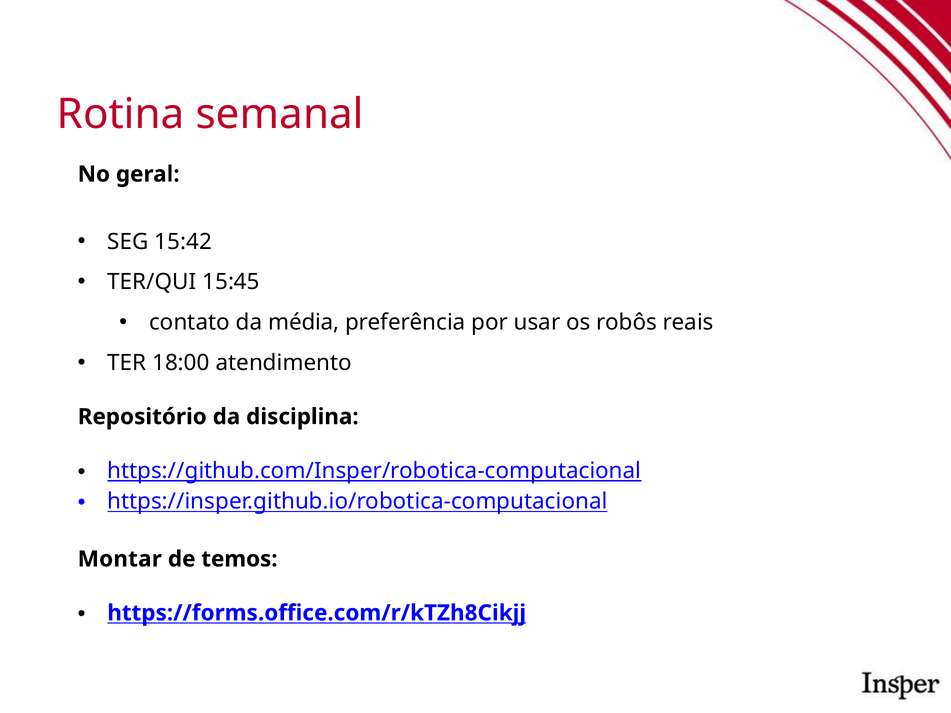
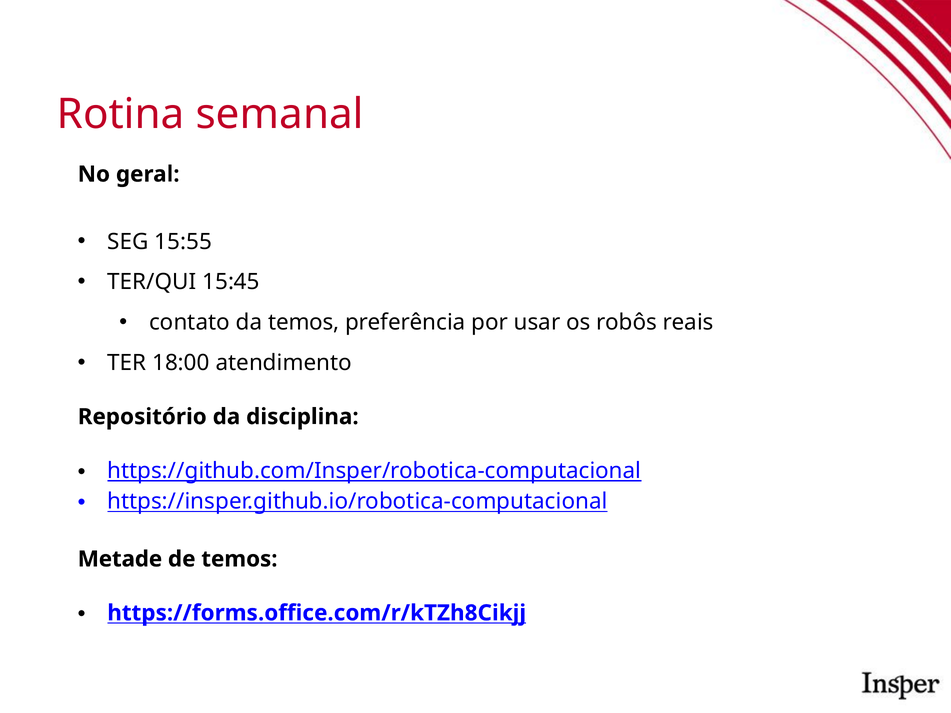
15:42: 15:42 -> 15:55 (183, 242)
da média: média -> temos (304, 323)
Montar: Montar -> Metade (120, 559)
